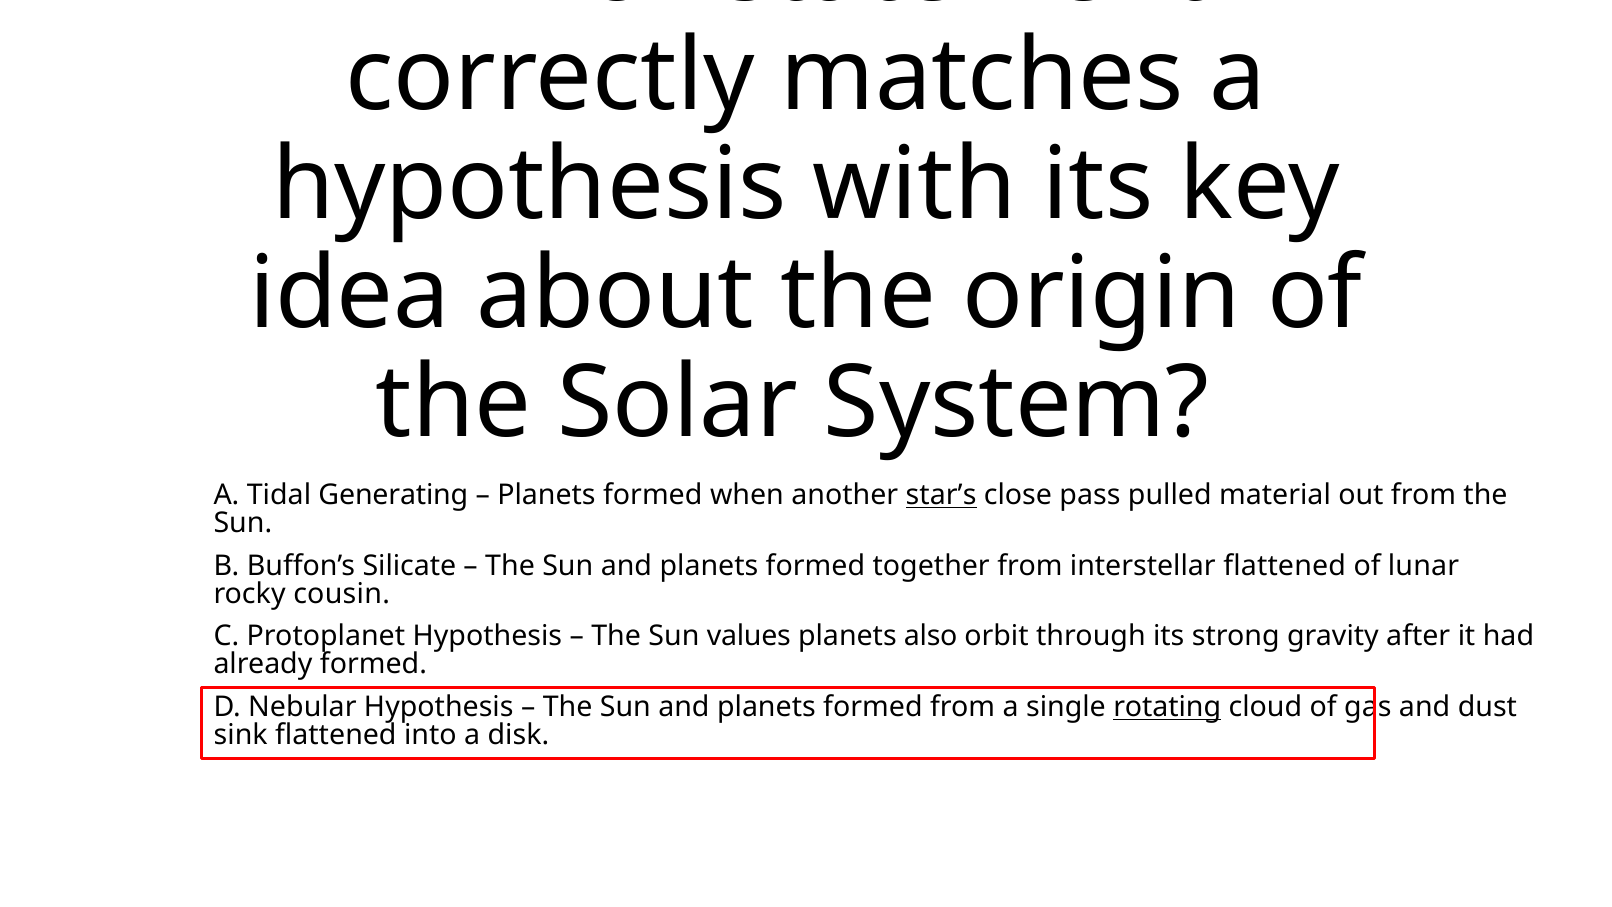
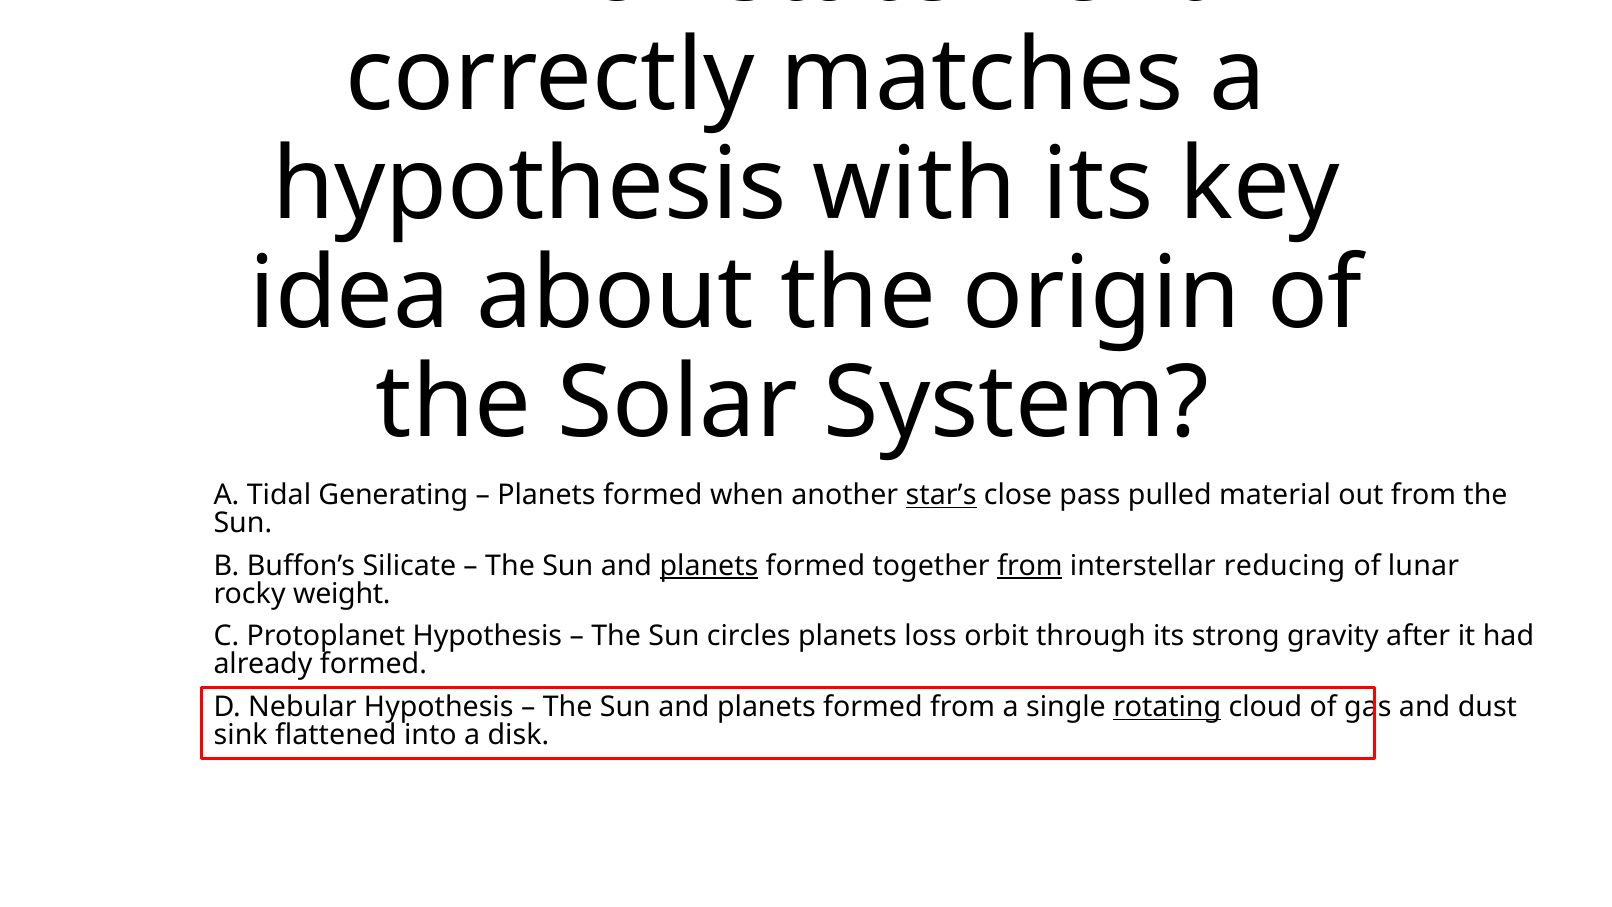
planets underline: none -> present (709, 566)
from underline: none -> present (1030, 566)
interstellar flattened: flattened -> reducing (1285, 566)
cousin: cousin -> weight (342, 593)
values: values -> circles (749, 636)
also: also -> loss (931, 636)
